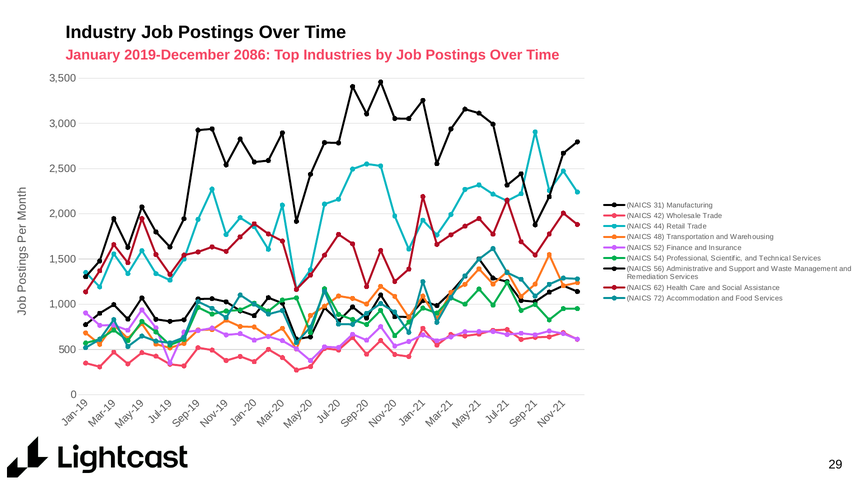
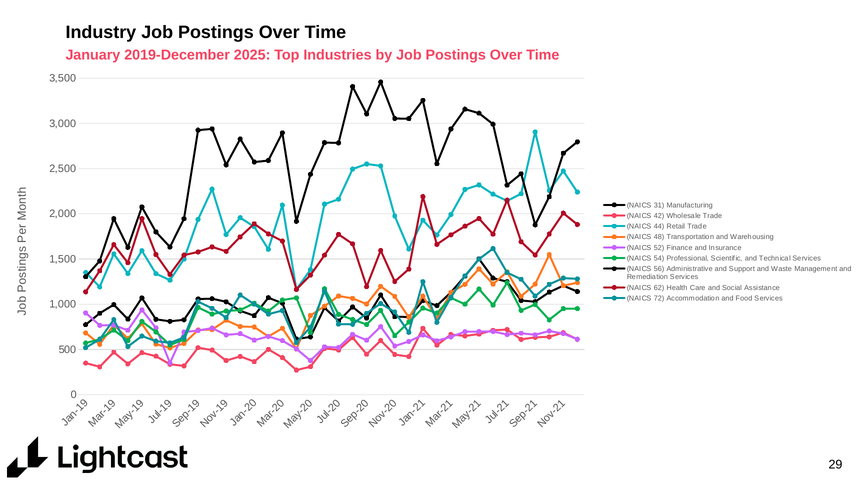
2086: 2086 -> 2025 (252, 55)
